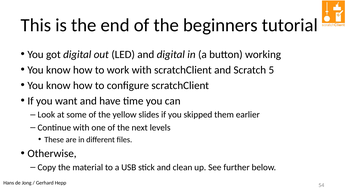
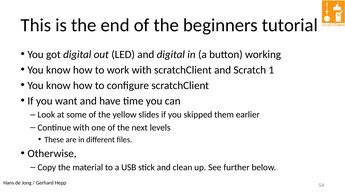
5: 5 -> 1 (271, 70)
